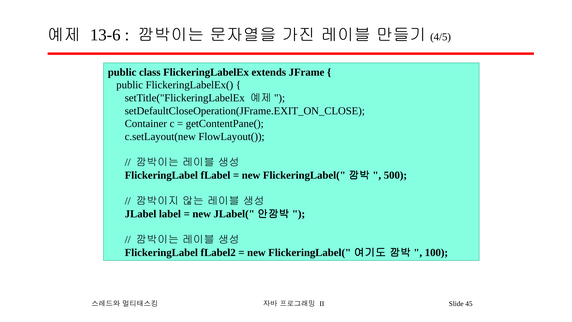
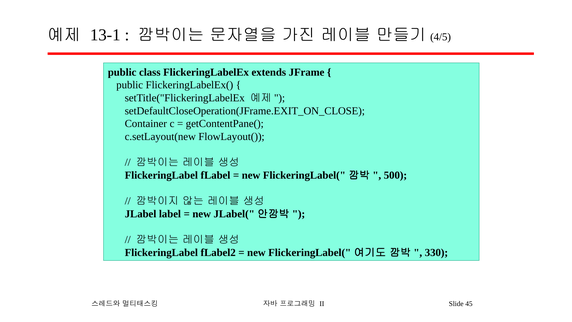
13-6: 13-6 -> 13-1 (105, 35)
100: 100 -> 330 (436, 252)
